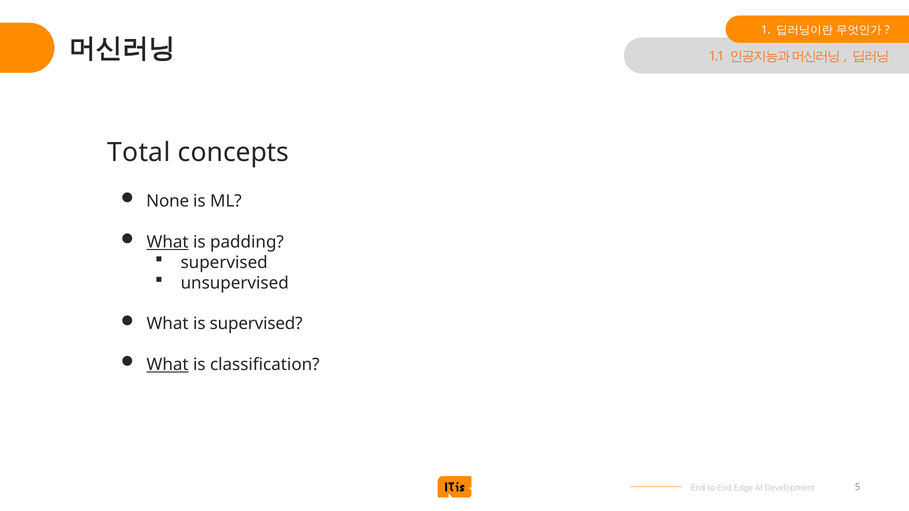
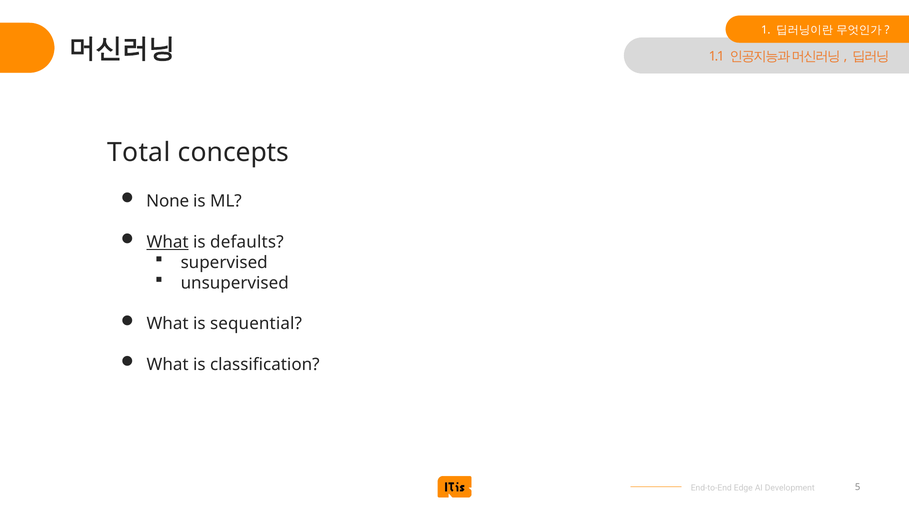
padding: padding -> defaults (247, 242)
is supervised: supervised -> sequential (256, 324)
What underline: present -> none (168, 365)
